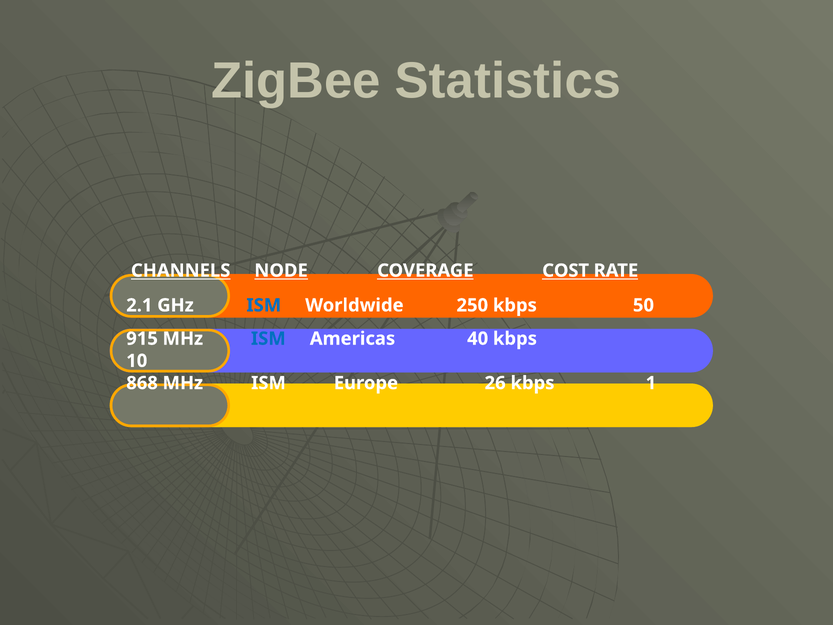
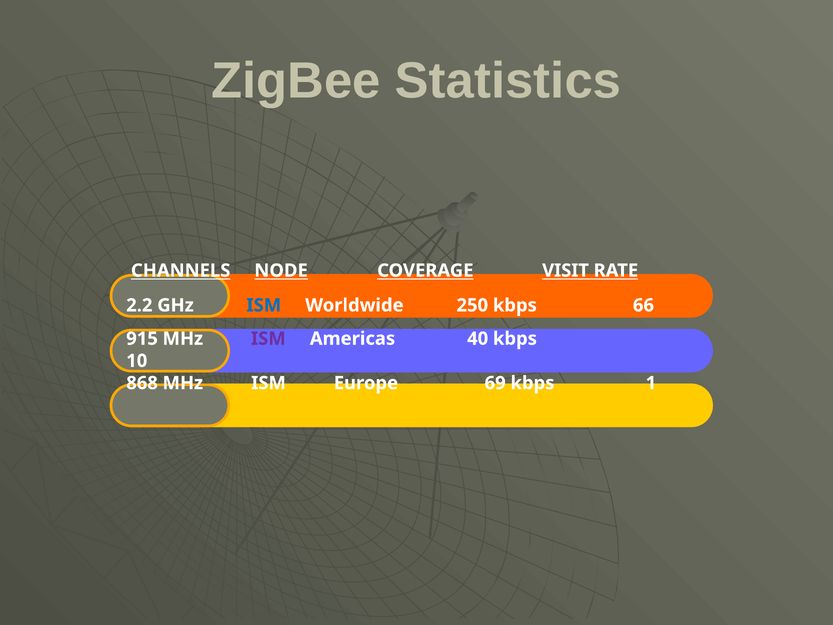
COST: COST -> VISIT (566, 270)
2.1: 2.1 -> 2.2 (139, 305)
50: 50 -> 66 (643, 305)
ISM colour: blue -> purple (268, 339)
26: 26 -> 69 (495, 383)
